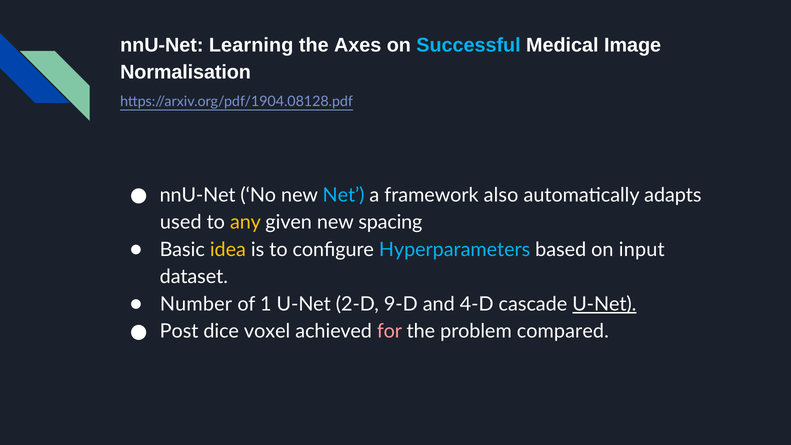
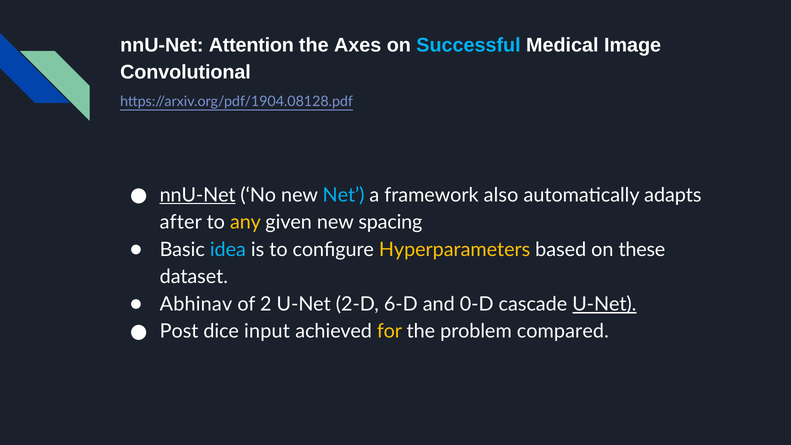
Learning: Learning -> Attention (251, 45)
Normalisation: Normalisation -> Convolutional (185, 72)
nnU-Net underline: none -> present (198, 195)
used: used -> after (181, 222)
idea colour: yellow -> light blue (228, 250)
Hyperparameters colour: light blue -> yellow (455, 250)
input: input -> these (642, 250)
Number: Number -> Abhinav (196, 304)
1: 1 -> 2 (266, 304)
9-D: 9-D -> 6-D (401, 304)
4-D: 4-D -> 0-D (477, 304)
voxel: voxel -> input (267, 331)
for colour: pink -> yellow (389, 331)
